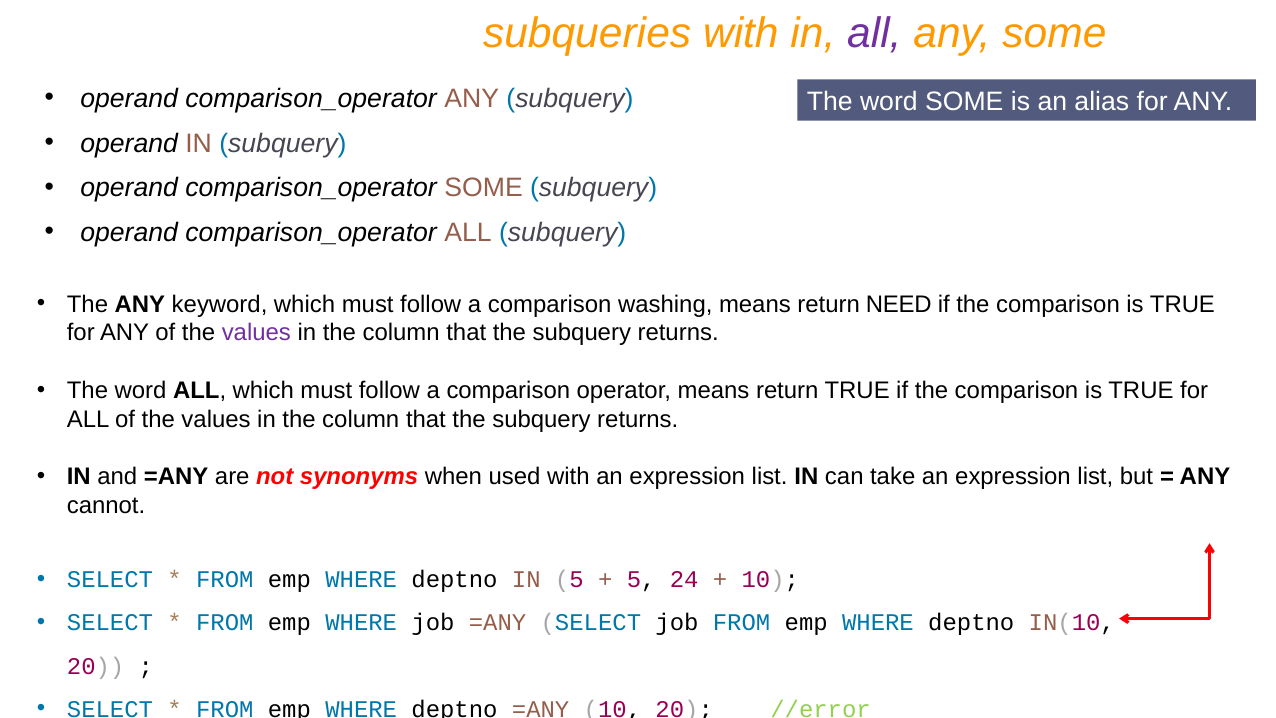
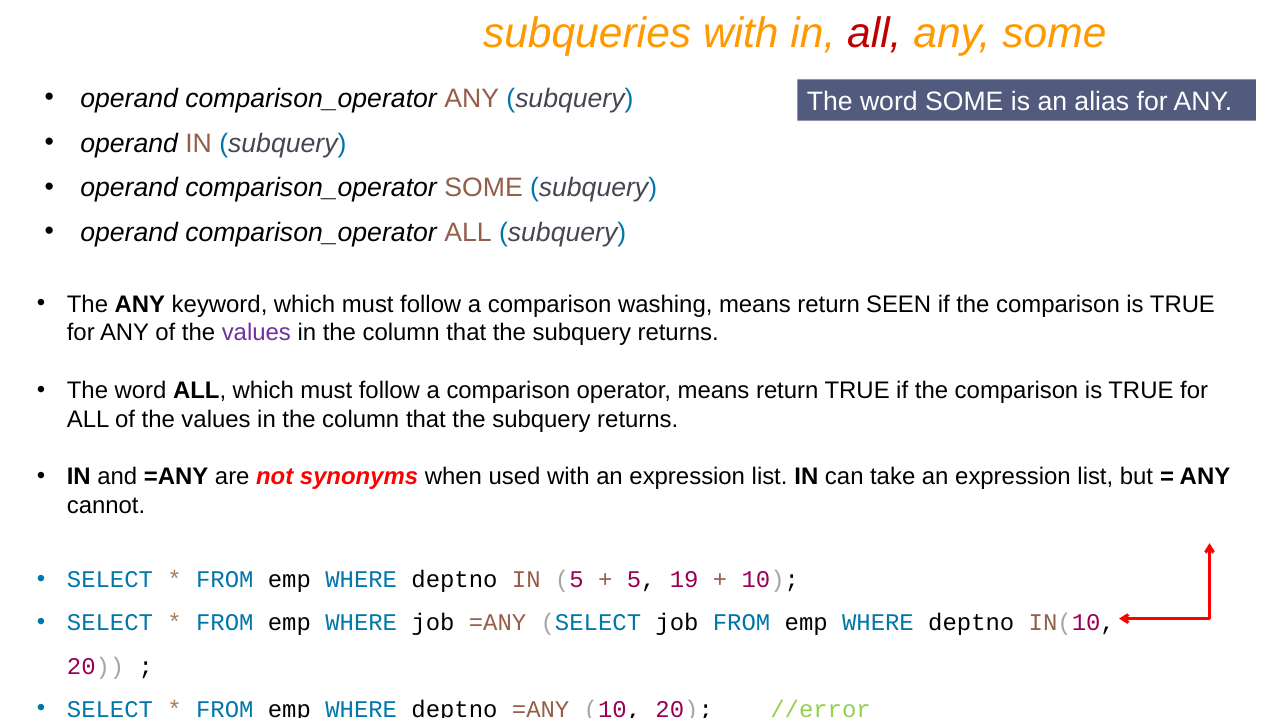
all colour: purple -> red (874, 33)
NEED: NEED -> SEEN (899, 304)
24: 24 -> 19 (684, 580)
